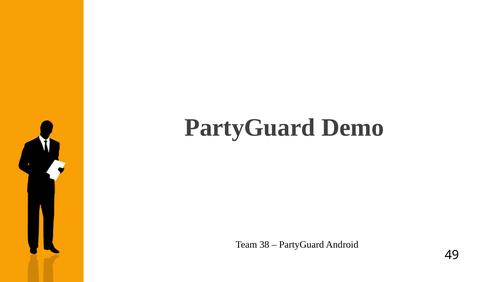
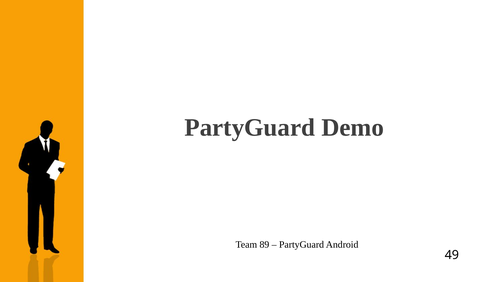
38: 38 -> 89 (264, 245)
